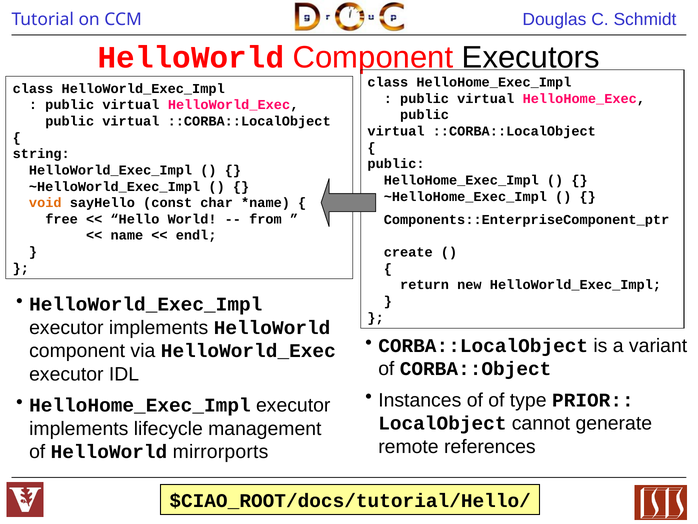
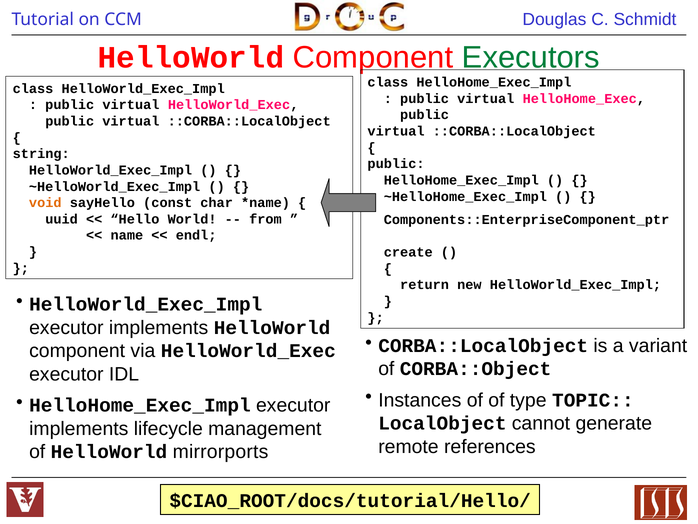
Executors colour: black -> green (531, 57)
free: free -> uuid (62, 219)
PRIOR: PRIOR -> TOPIC (593, 400)
